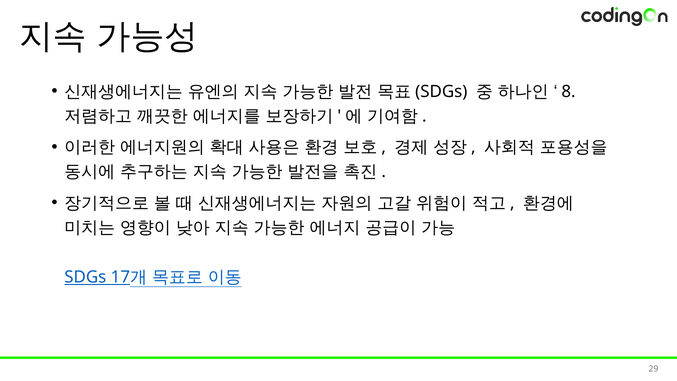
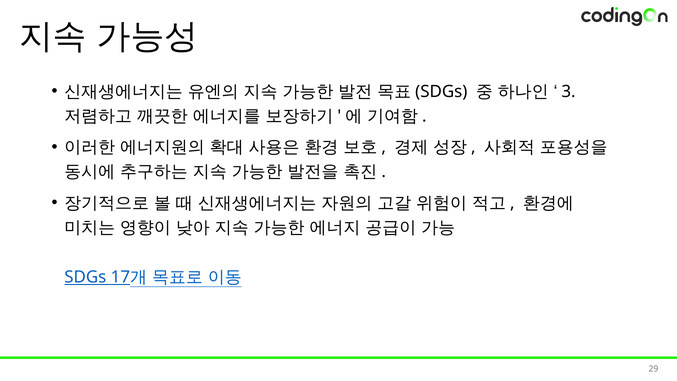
8: 8 -> 3 (569, 92)
